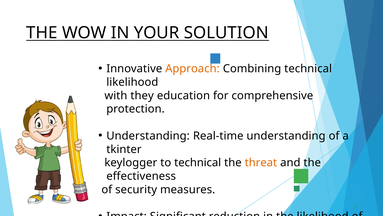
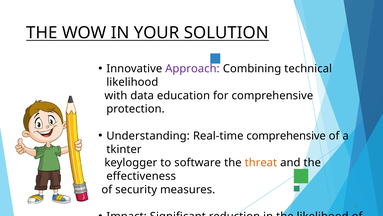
Approach colour: orange -> purple (192, 69)
they: they -> data (142, 95)
Real-time understanding: understanding -> comprehensive (286, 136)
to technical: technical -> software (198, 162)
